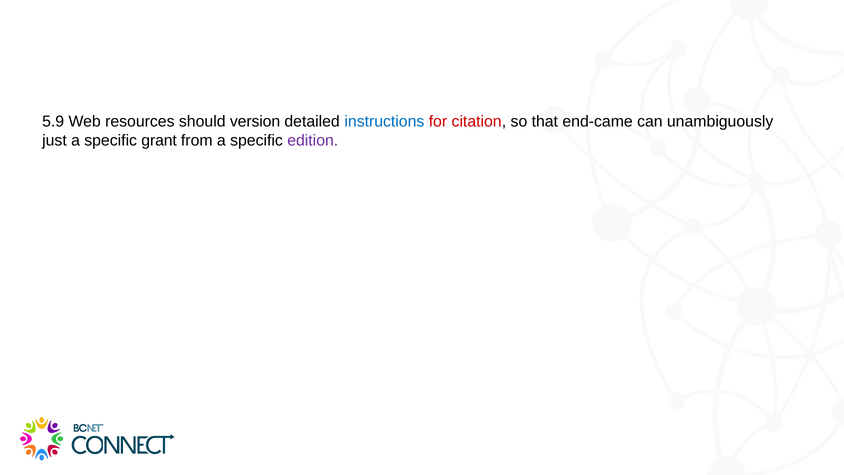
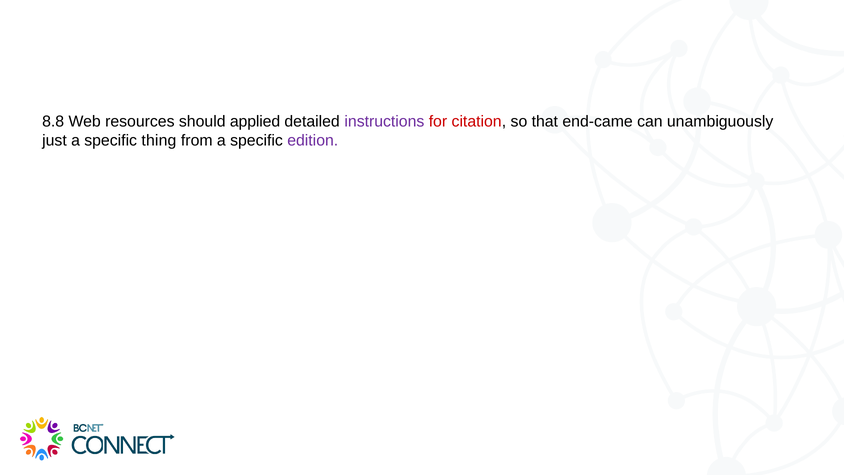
5.9: 5.9 -> 8.8 (53, 122)
version: version -> applied (255, 122)
instructions colour: blue -> purple (384, 122)
grant: grant -> thing (159, 141)
